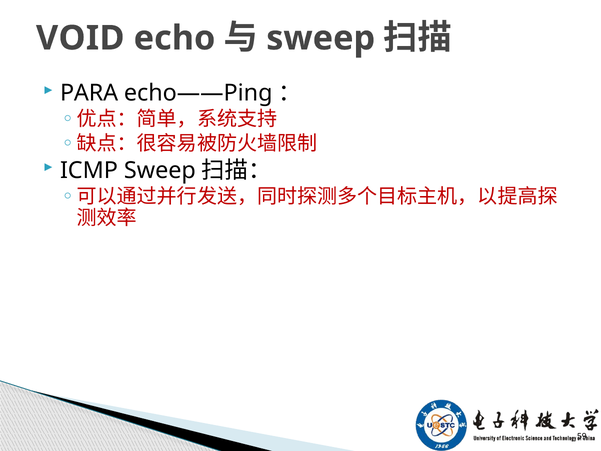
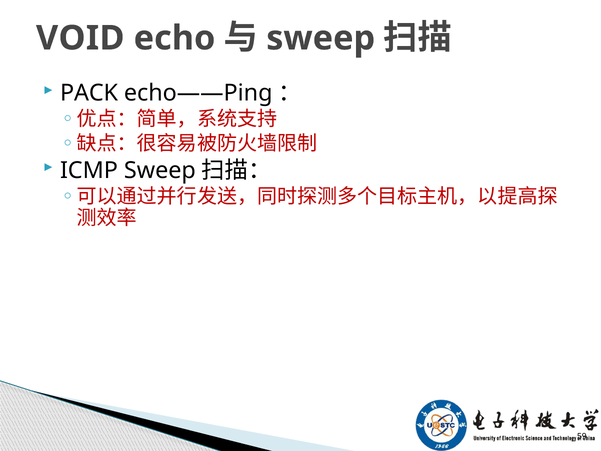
PARA: PARA -> PACK (89, 93)
